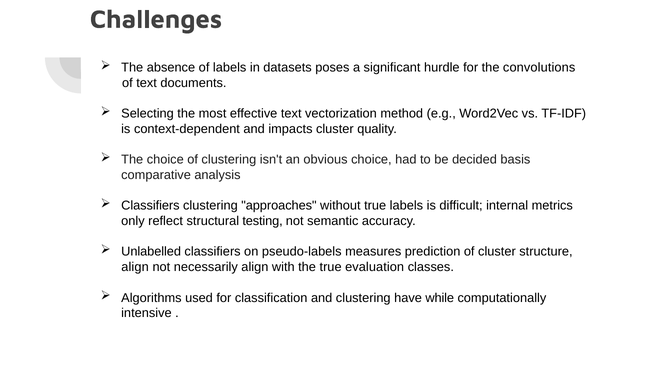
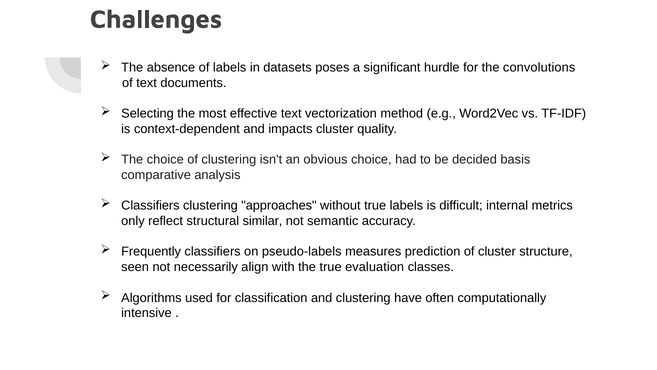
testing: testing -> similar (263, 221)
Unlabelled: Unlabelled -> Frequently (151, 251)
align: align -> seen (135, 267)
while: while -> often (440, 297)
